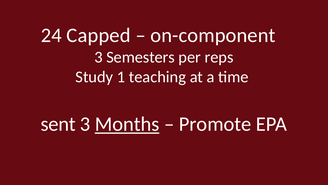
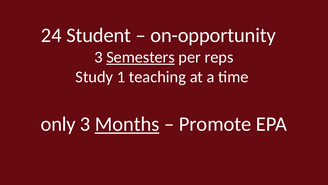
Capped: Capped -> Student (99, 35)
on-component: on-component -> on-opportunity (213, 35)
Semesters underline: none -> present (141, 57)
sent: sent -> only (58, 124)
